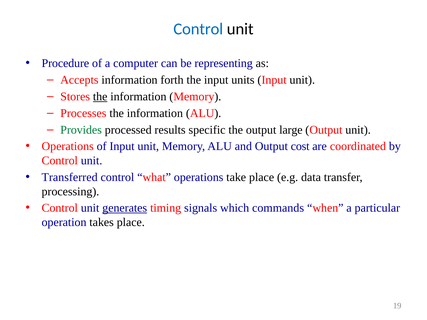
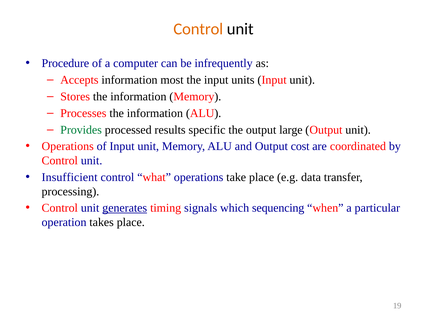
Control colour: blue -> orange (198, 29)
representing: representing -> infrequently (224, 63)
forth: forth -> most (172, 80)
the underline: present -> none (100, 97)
Transferred: Transferred -> Insufficient (70, 177)
commands: commands -> sequencing (278, 208)
